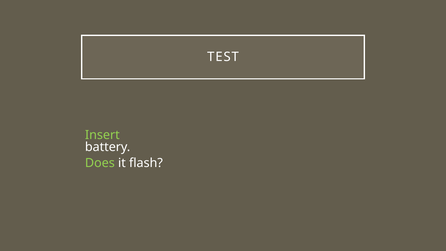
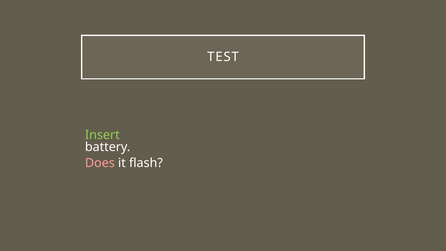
Does colour: light green -> pink (100, 163)
